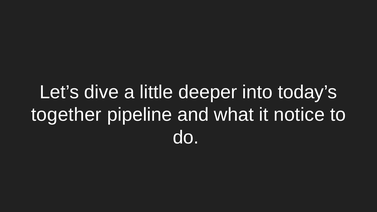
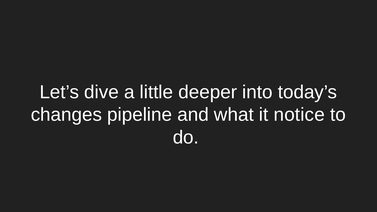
together: together -> changes (66, 115)
